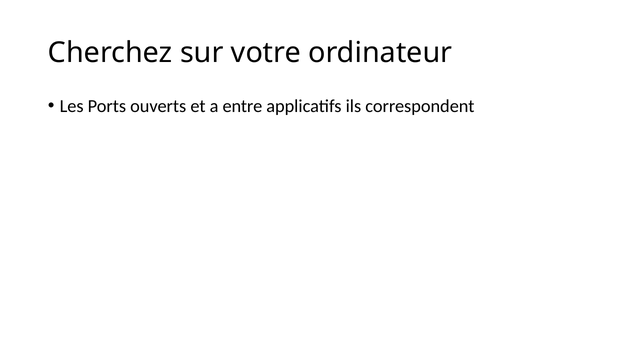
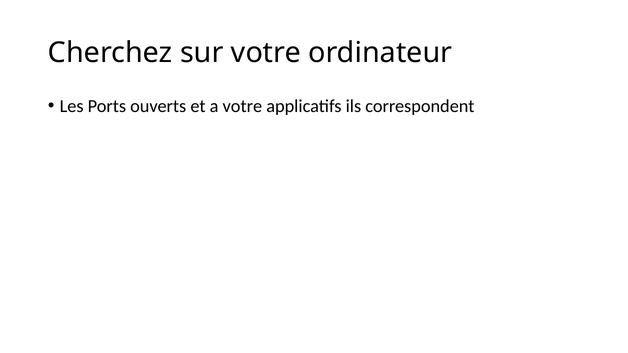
a entre: entre -> votre (242, 106)
